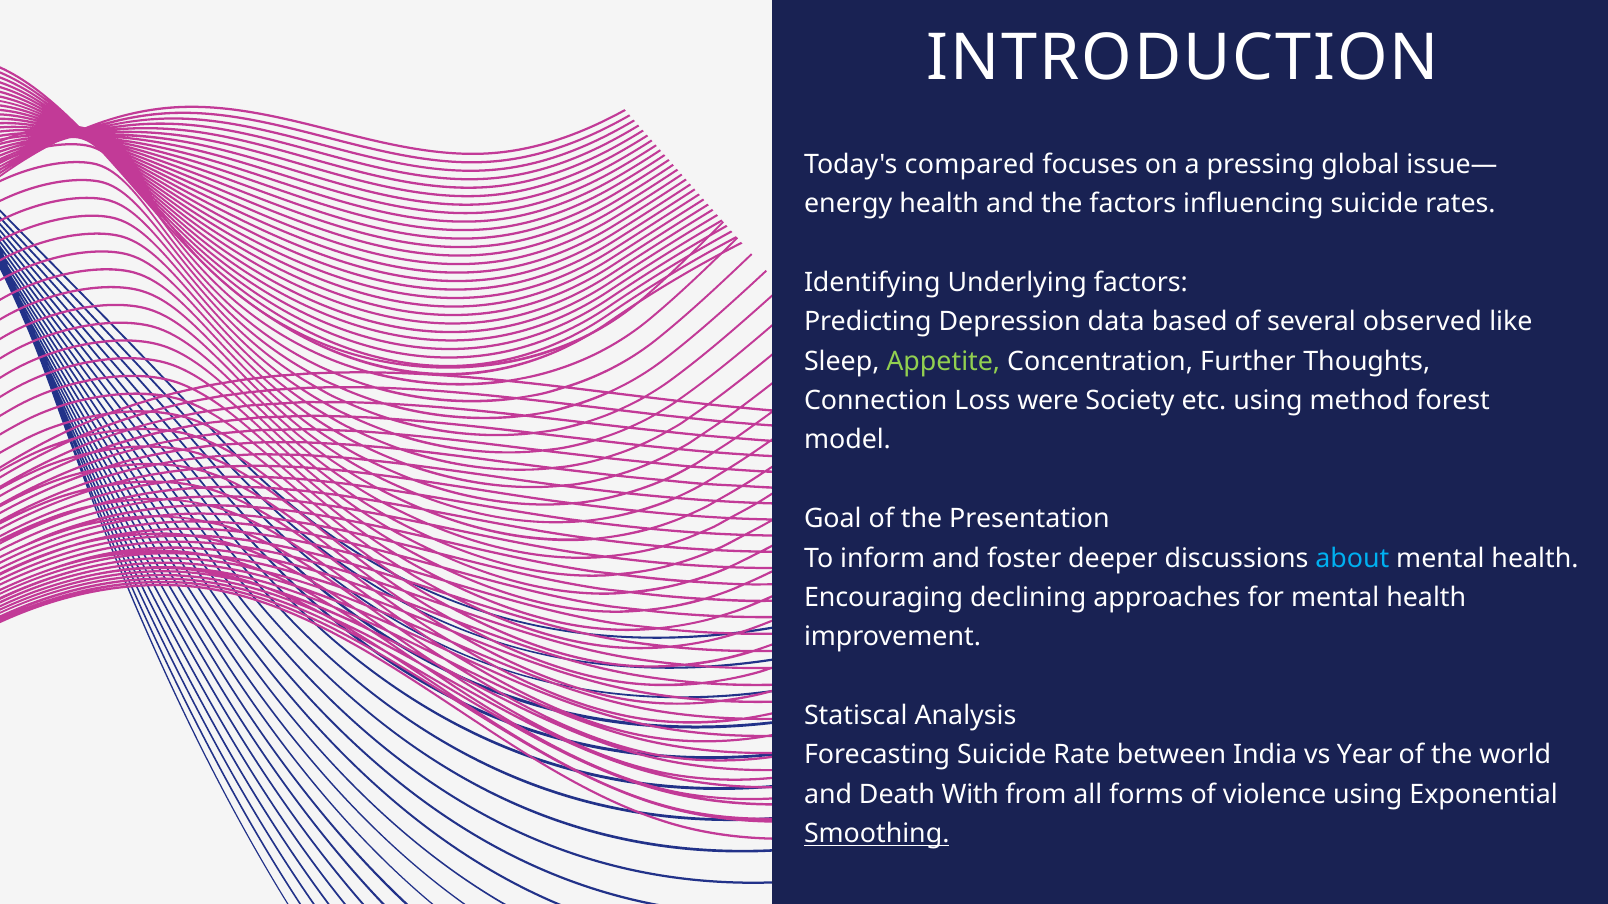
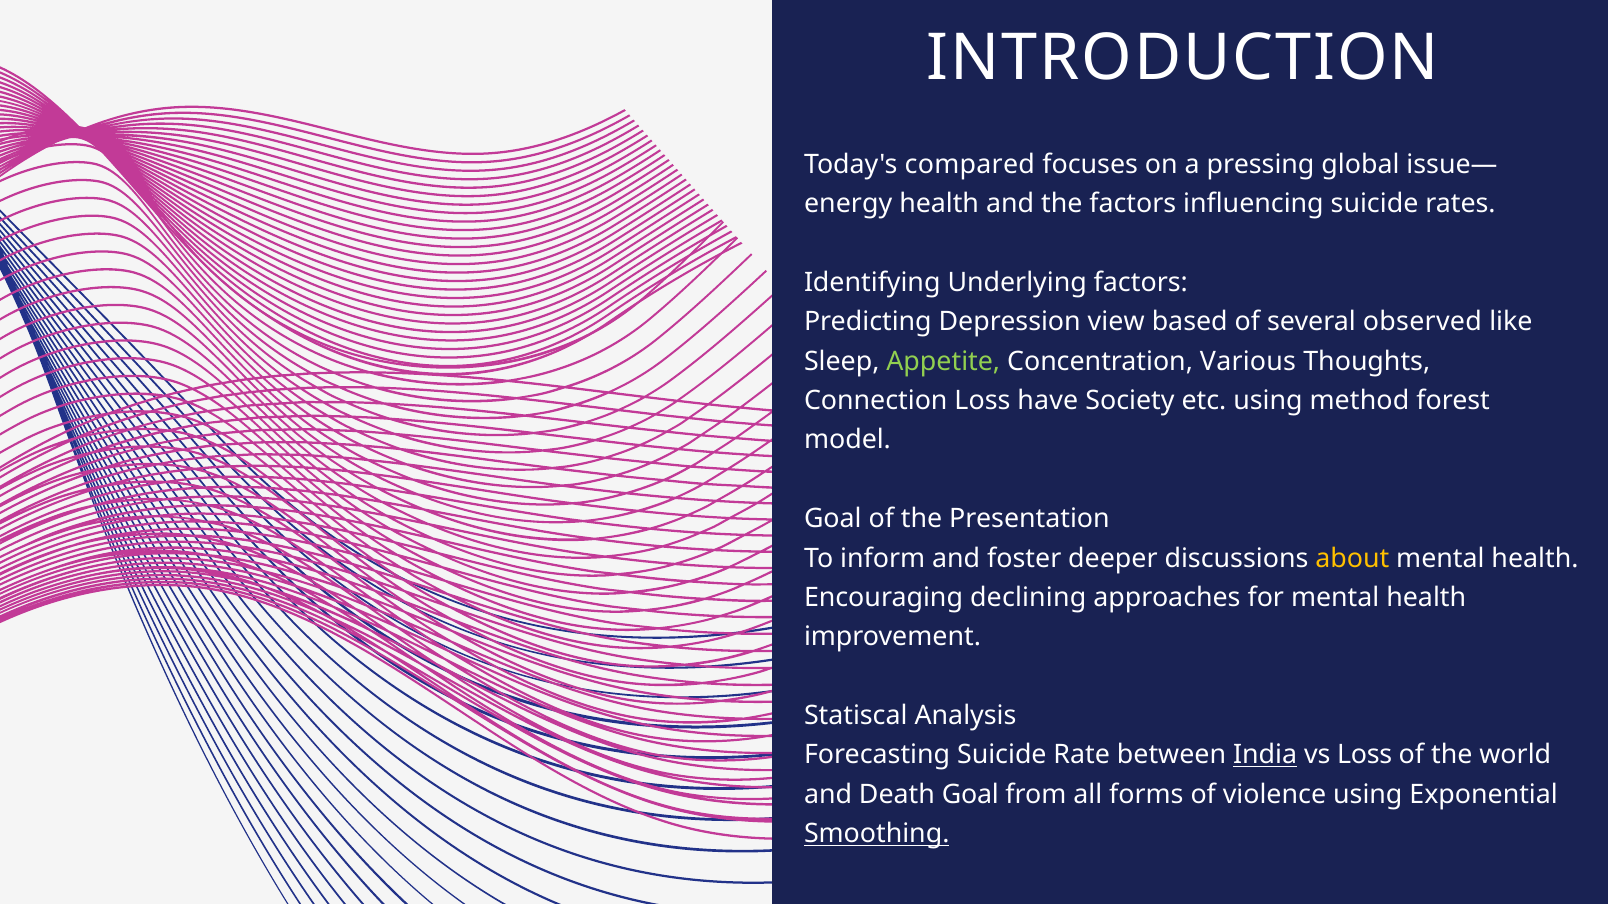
data: data -> view (1116, 322)
Further: Further -> Various (1248, 361)
were: were -> have (1048, 401)
about colour: light blue -> yellow (1352, 558)
India underline: none -> present (1265, 756)
vs Year: Year -> Loss (1365, 756)
Death With: With -> Goal (970, 795)
